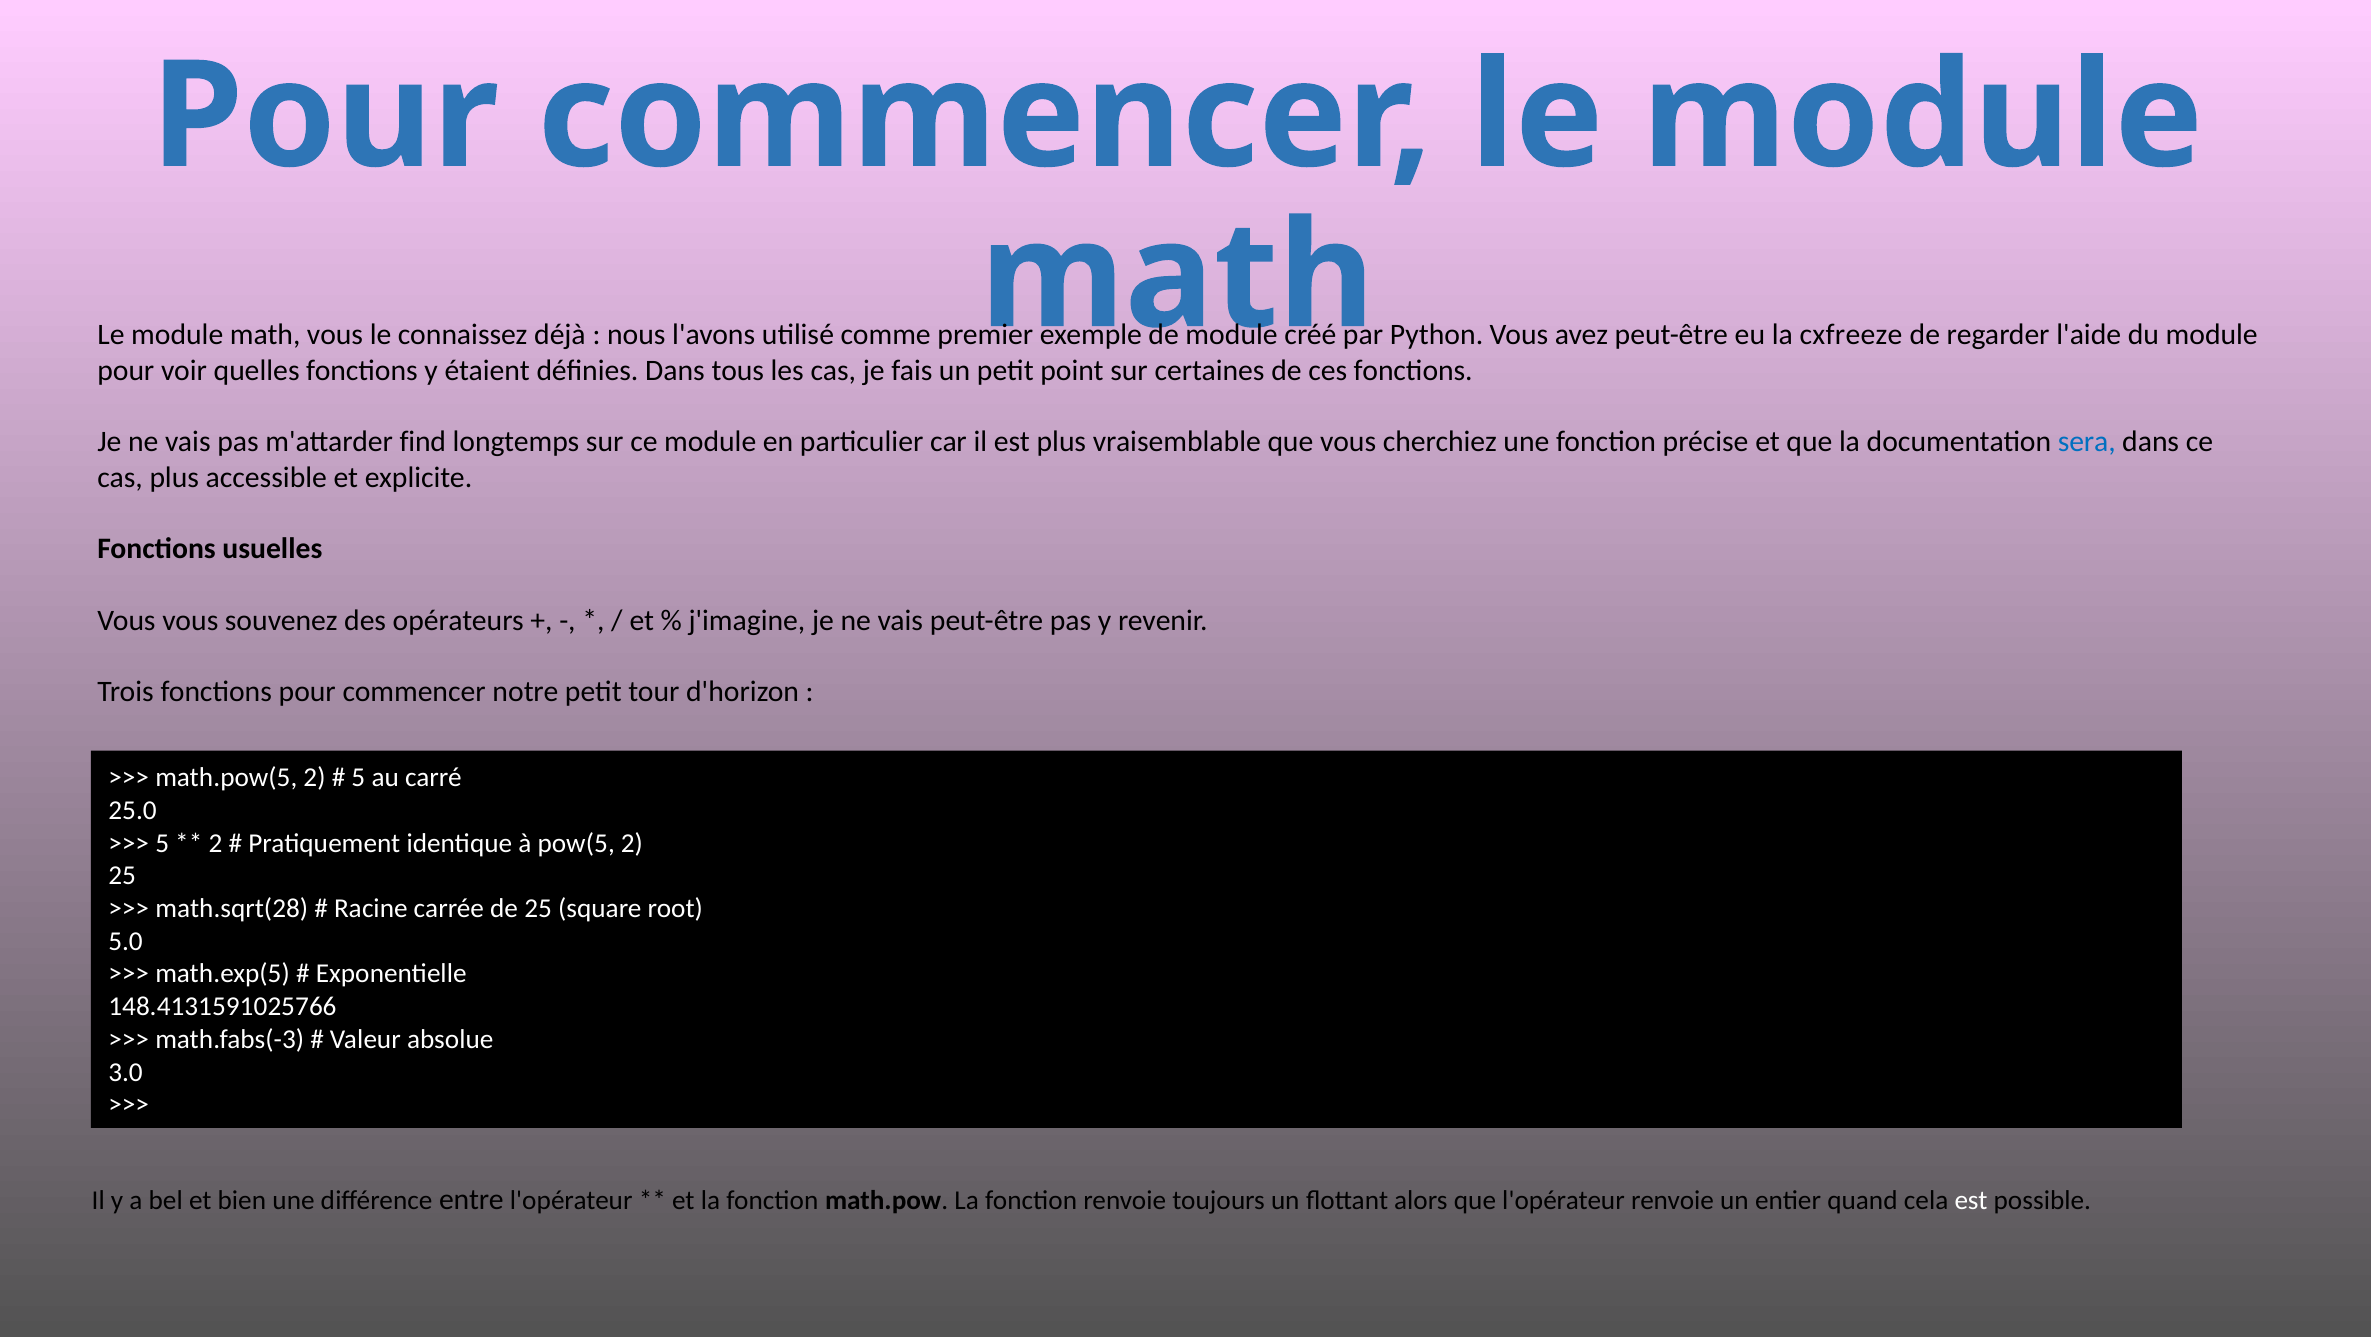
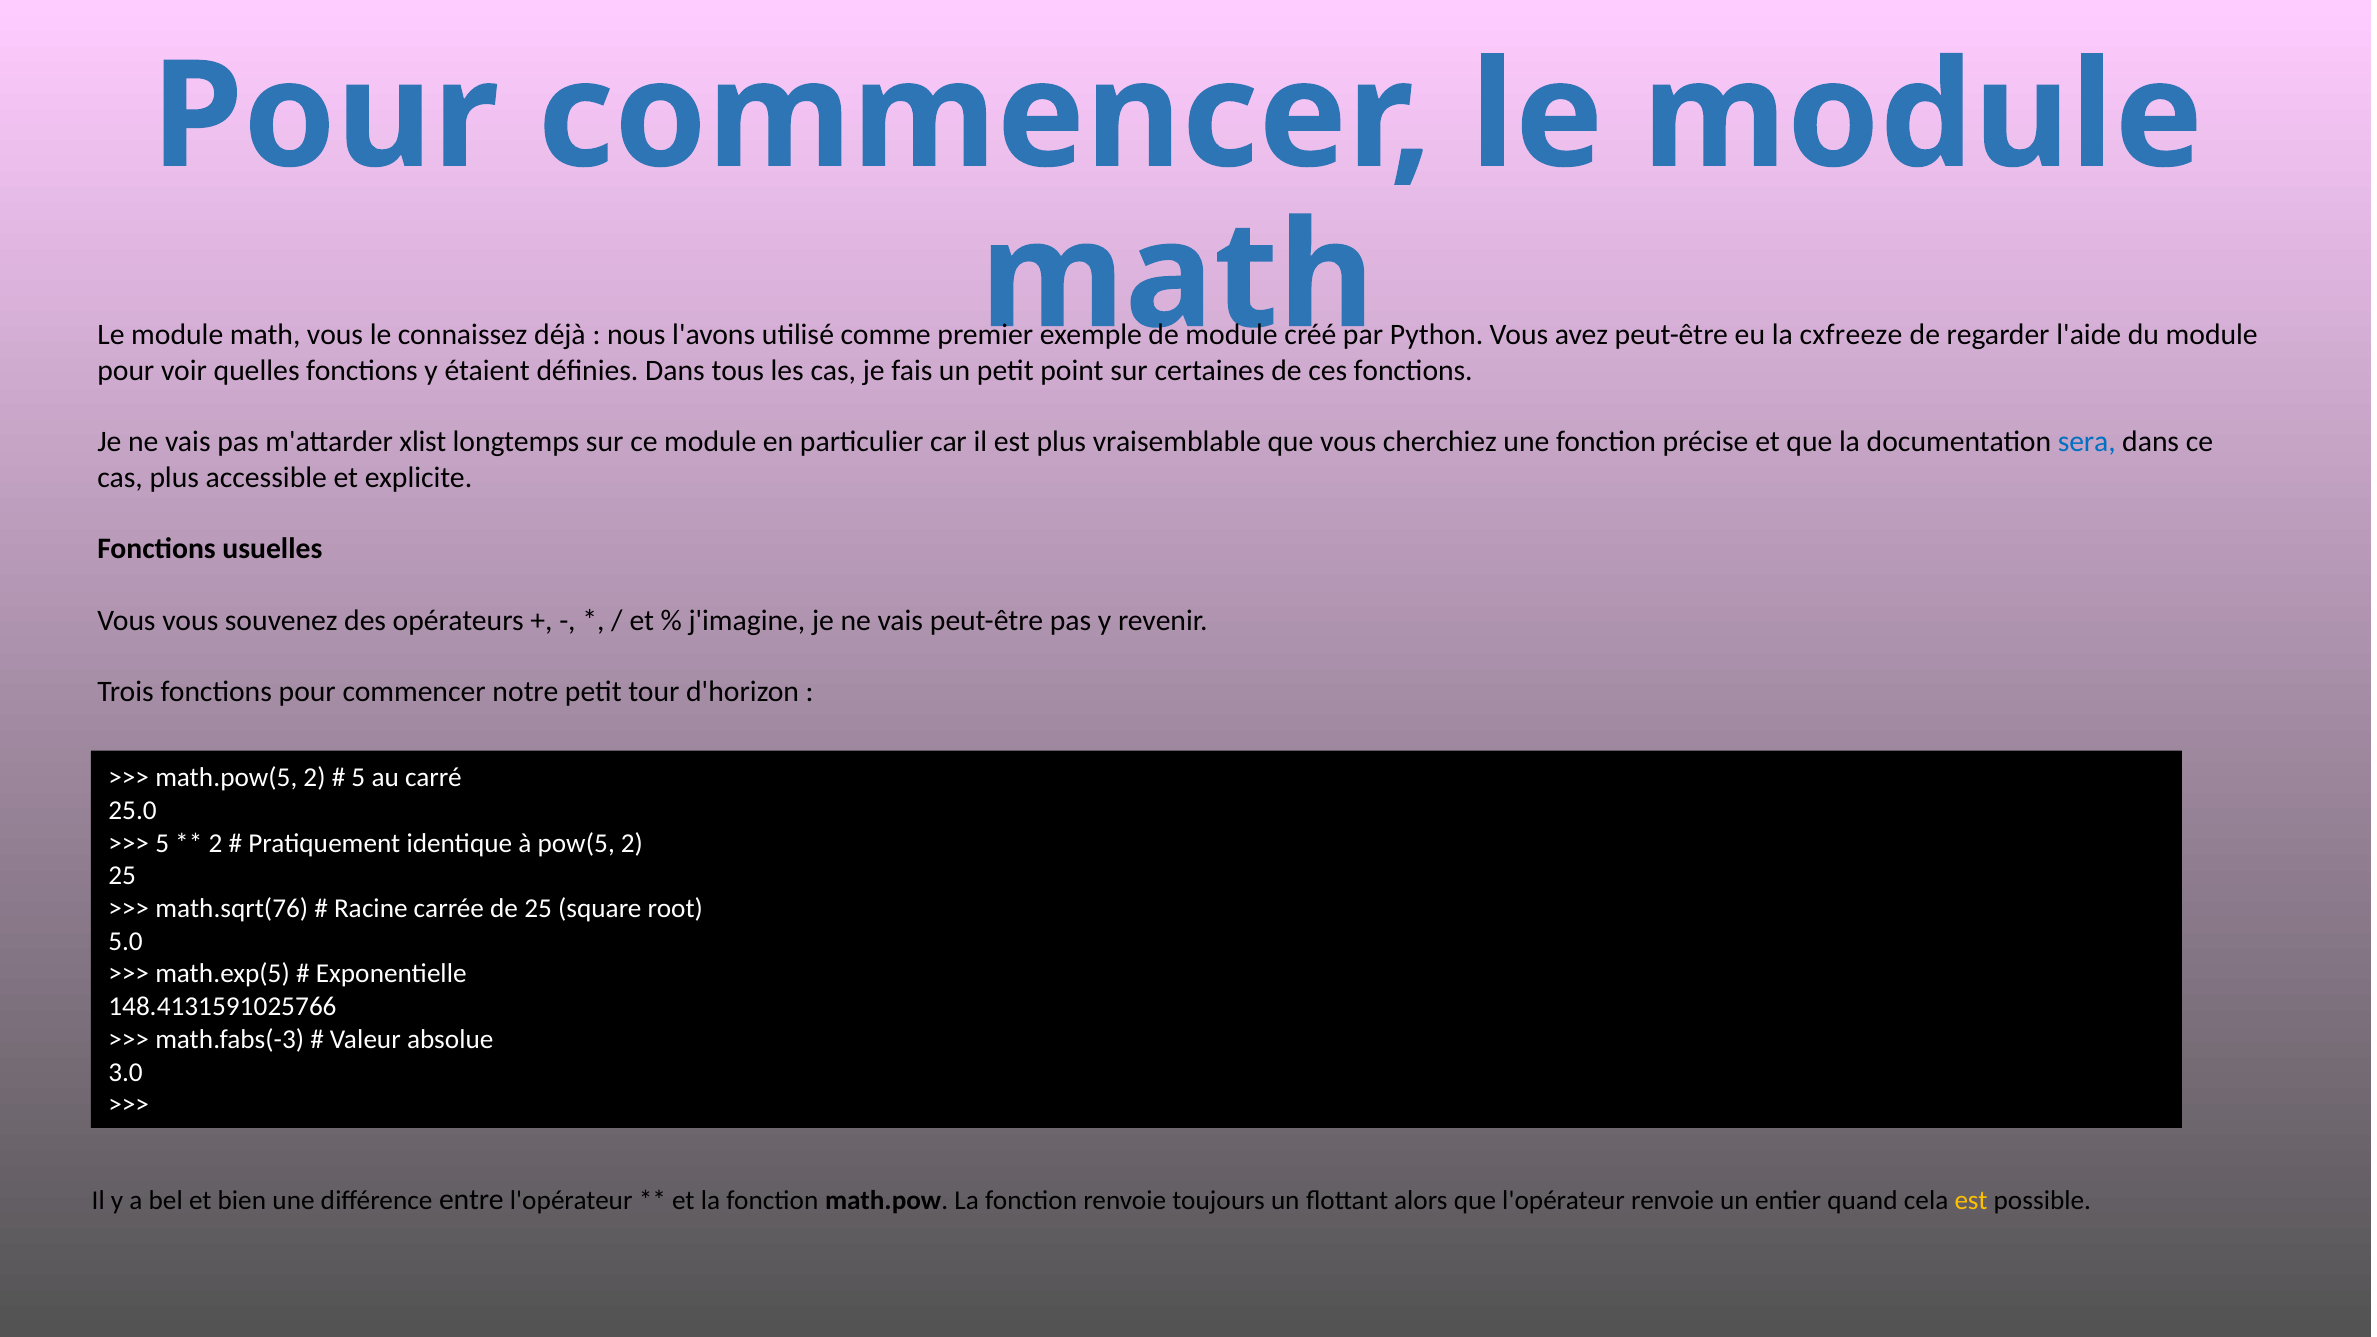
find: find -> xlist (423, 442)
math.sqrt(28: math.sqrt(28 -> math.sqrt(76 (232, 909)
est colour: white -> yellow (1971, 1201)
